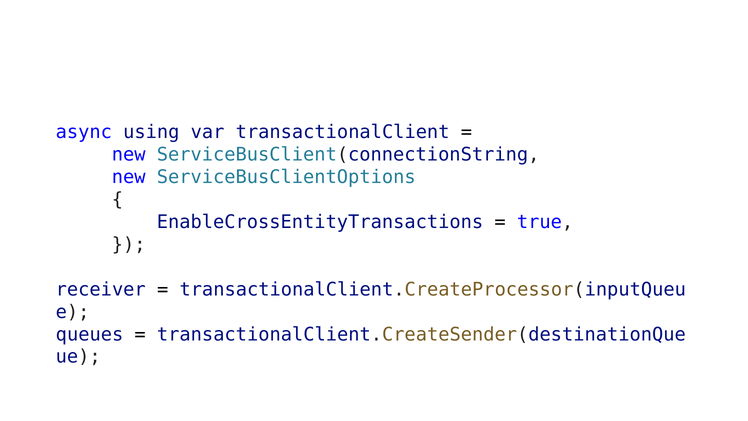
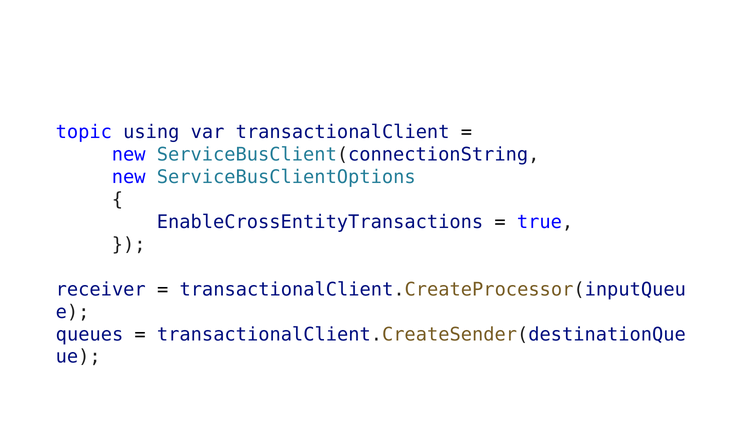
async: async -> topic (84, 132)
